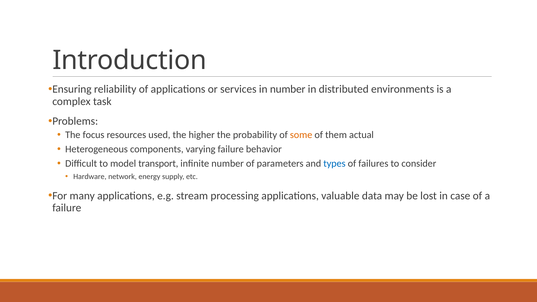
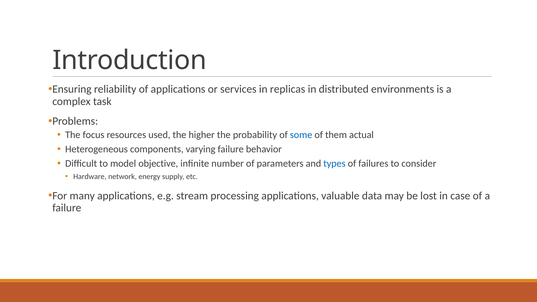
in number: number -> replicas (288, 89)
some colour: orange -> blue (301, 135)
transport: transport -> objective (158, 163)
